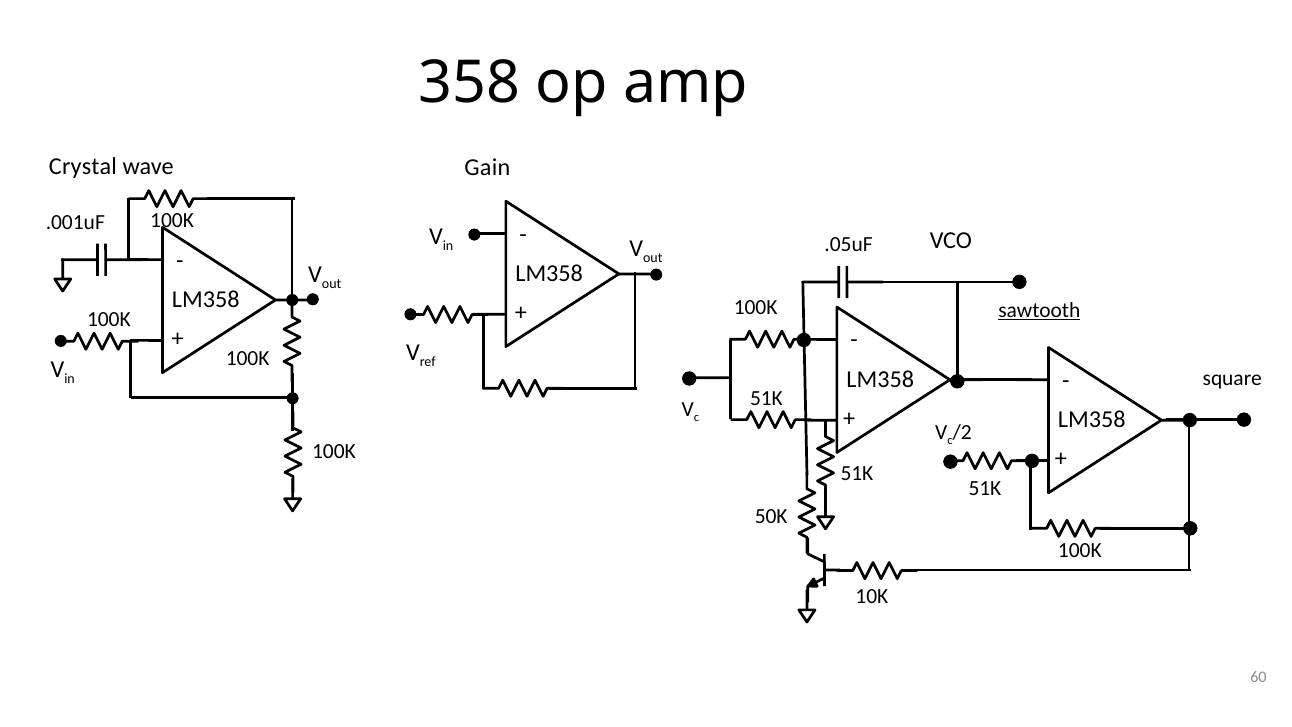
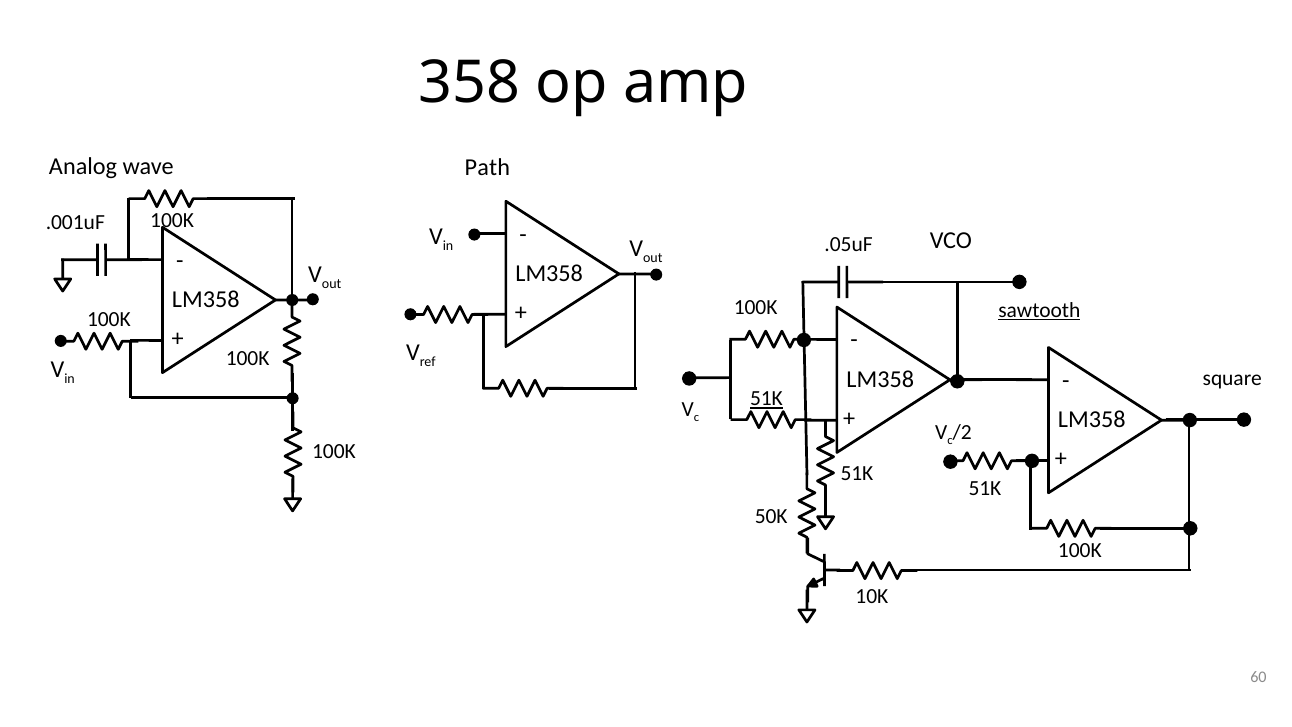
Crystal: Crystal -> Analog (83, 166)
Gain: Gain -> Path (487, 167)
51K underline: none -> present (766, 398)
